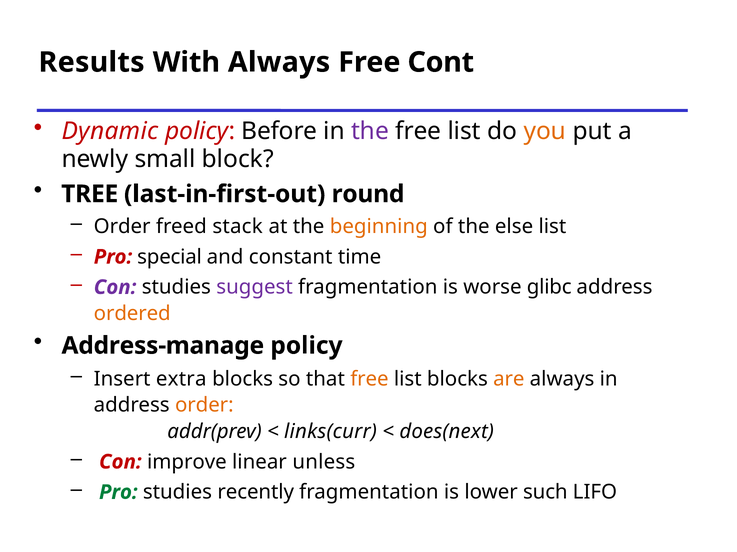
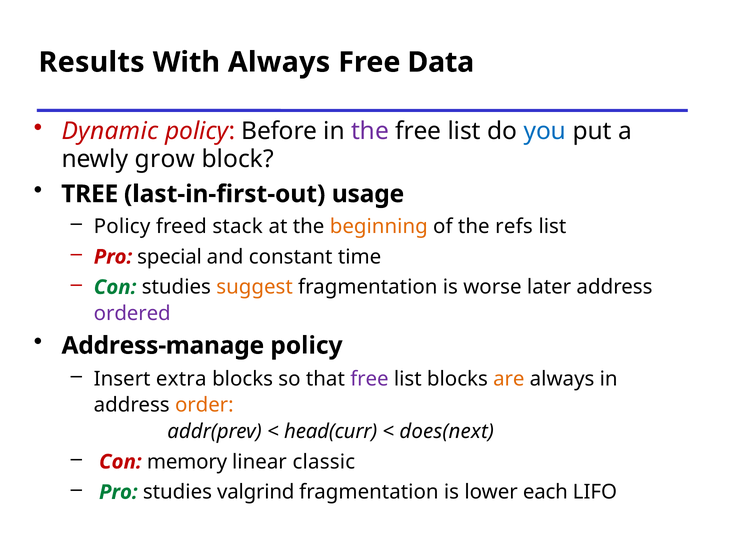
Cont: Cont -> Data (441, 62)
you colour: orange -> blue (545, 131)
small: small -> grow (165, 159)
round: round -> usage (368, 194)
Order: Order -> Policy (122, 227)
else: else -> refs (514, 227)
Con colour: purple -> green (115, 288)
suggest colour: purple -> orange (255, 288)
glibc: glibc -> later (549, 288)
ordered colour: orange -> purple (132, 314)
free colour: orange -> purple (369, 379)
links(curr: links(curr -> head(curr (331, 432)
improve: improve -> memory (187, 462)
unless: unless -> classic (324, 462)
recently: recently -> valgrind (256, 493)
such: such -> each (545, 493)
